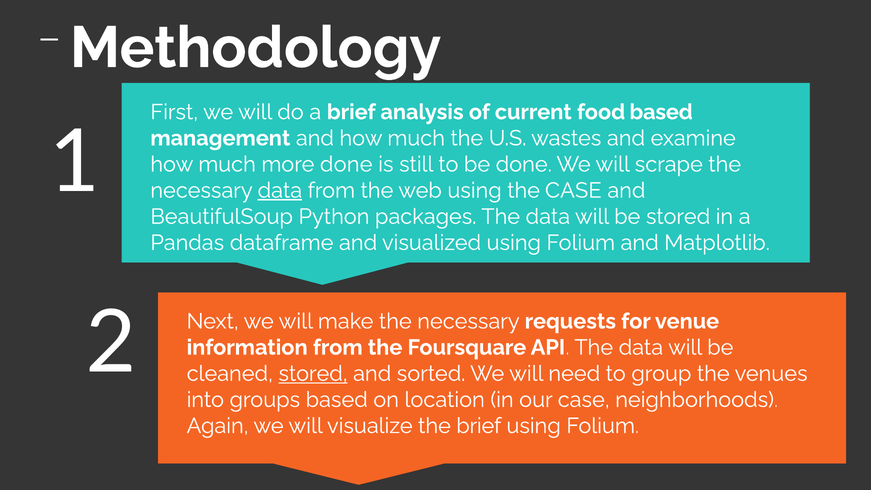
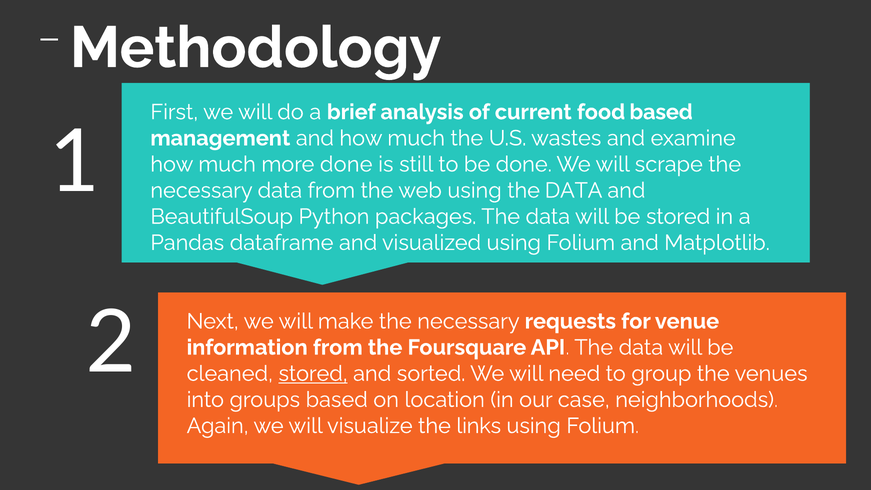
data underline: present -> none (280, 190)
using the CASE: CASE -> DATA (574, 190)
the brief: brief -> links (479, 426)
